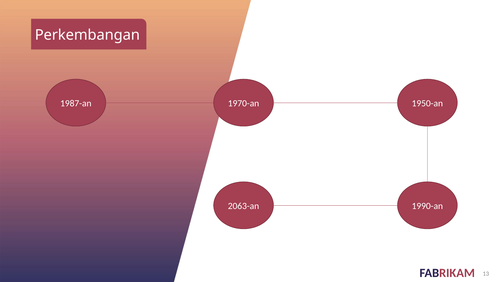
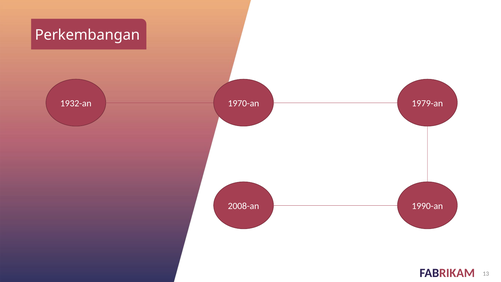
1987-an: 1987-an -> 1932-an (76, 103)
1950-an: 1950-an -> 1979-an (427, 103)
2063-an: 2063-an -> 2008-an (244, 206)
